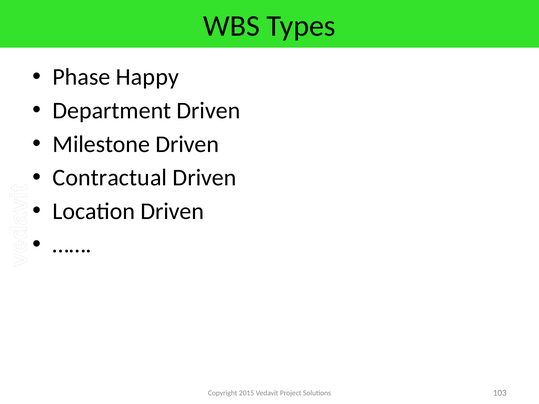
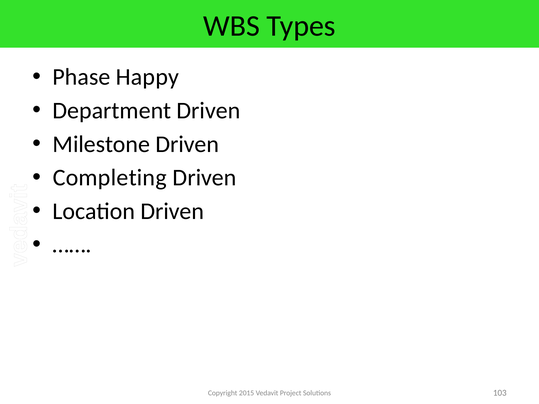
Contractual: Contractual -> Completing (110, 178)
